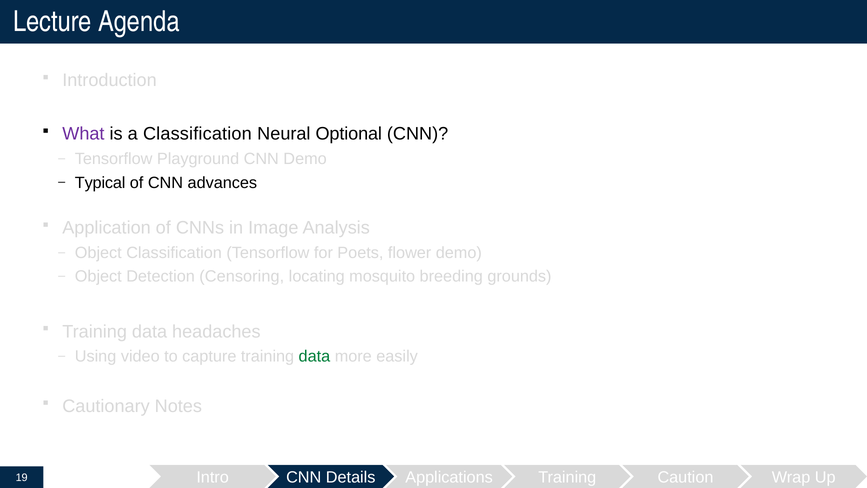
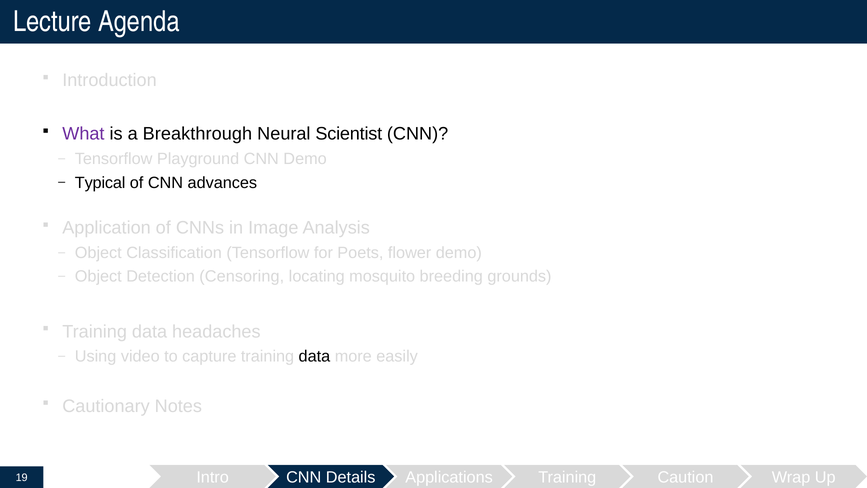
a Classification: Classification -> Breakthrough (197, 134)
Optional: Optional -> Scientist (349, 134)
data colour: green -> black (314, 356)
